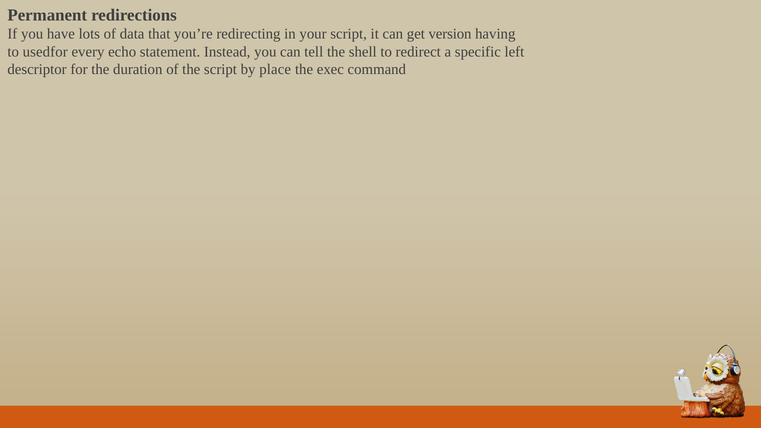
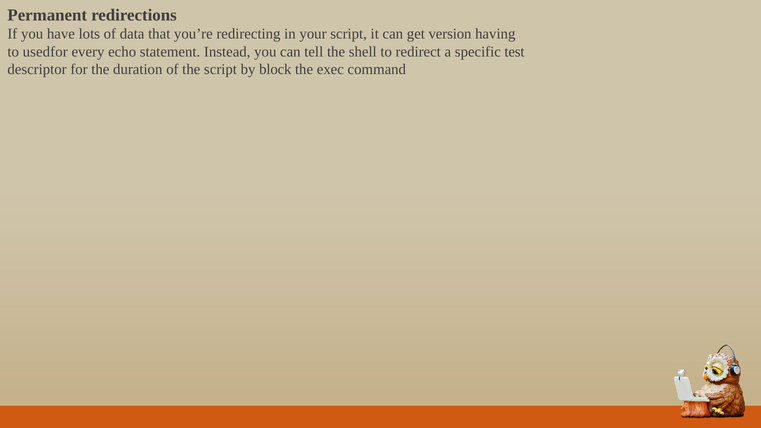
left: left -> test (515, 52)
place: place -> block (275, 69)
